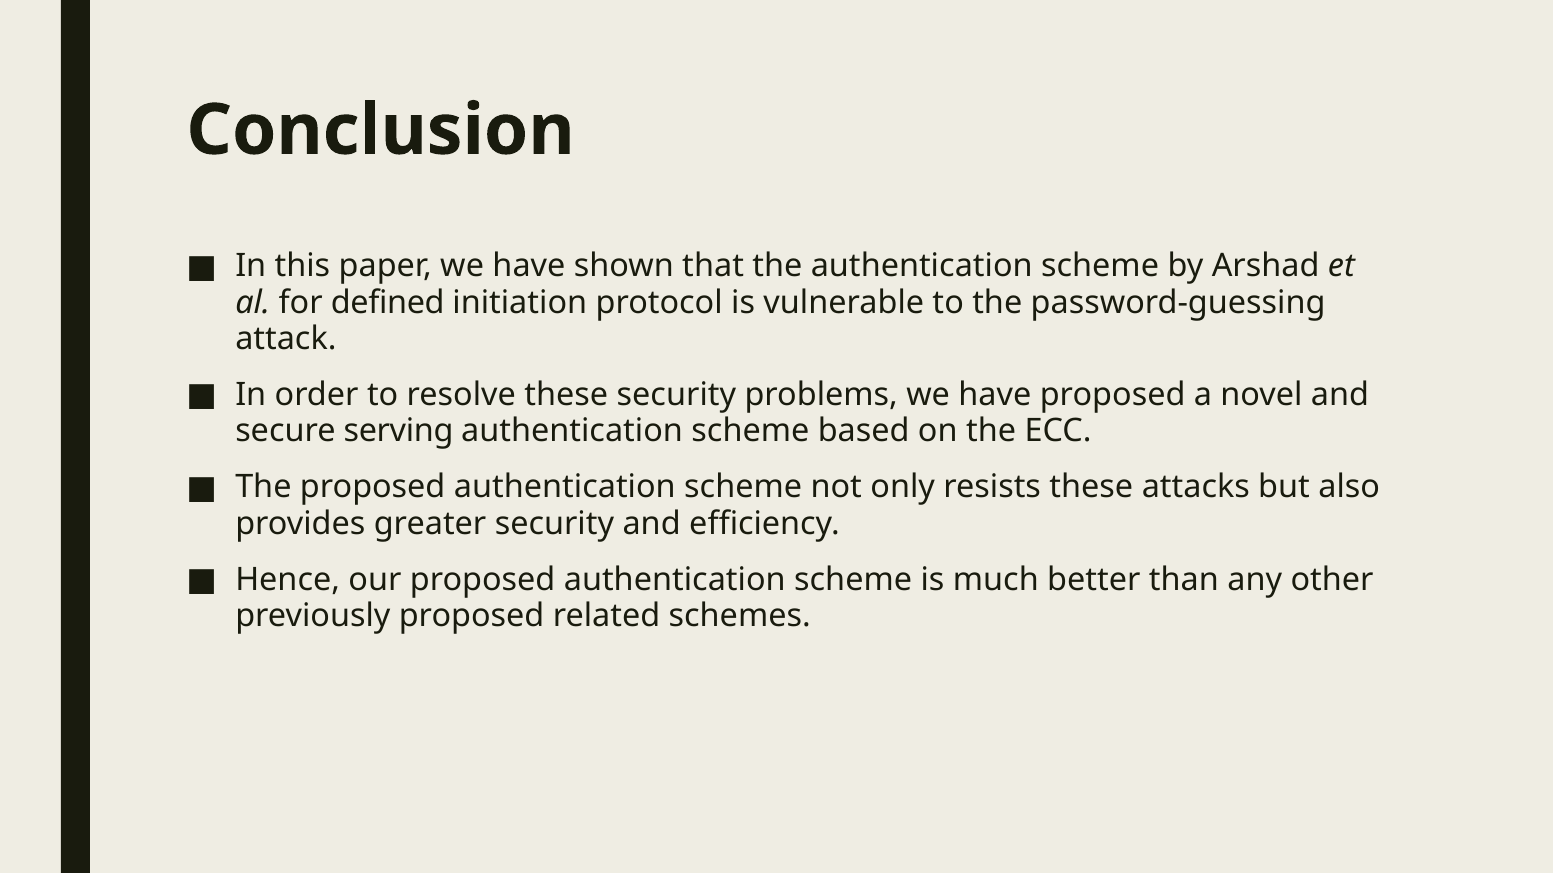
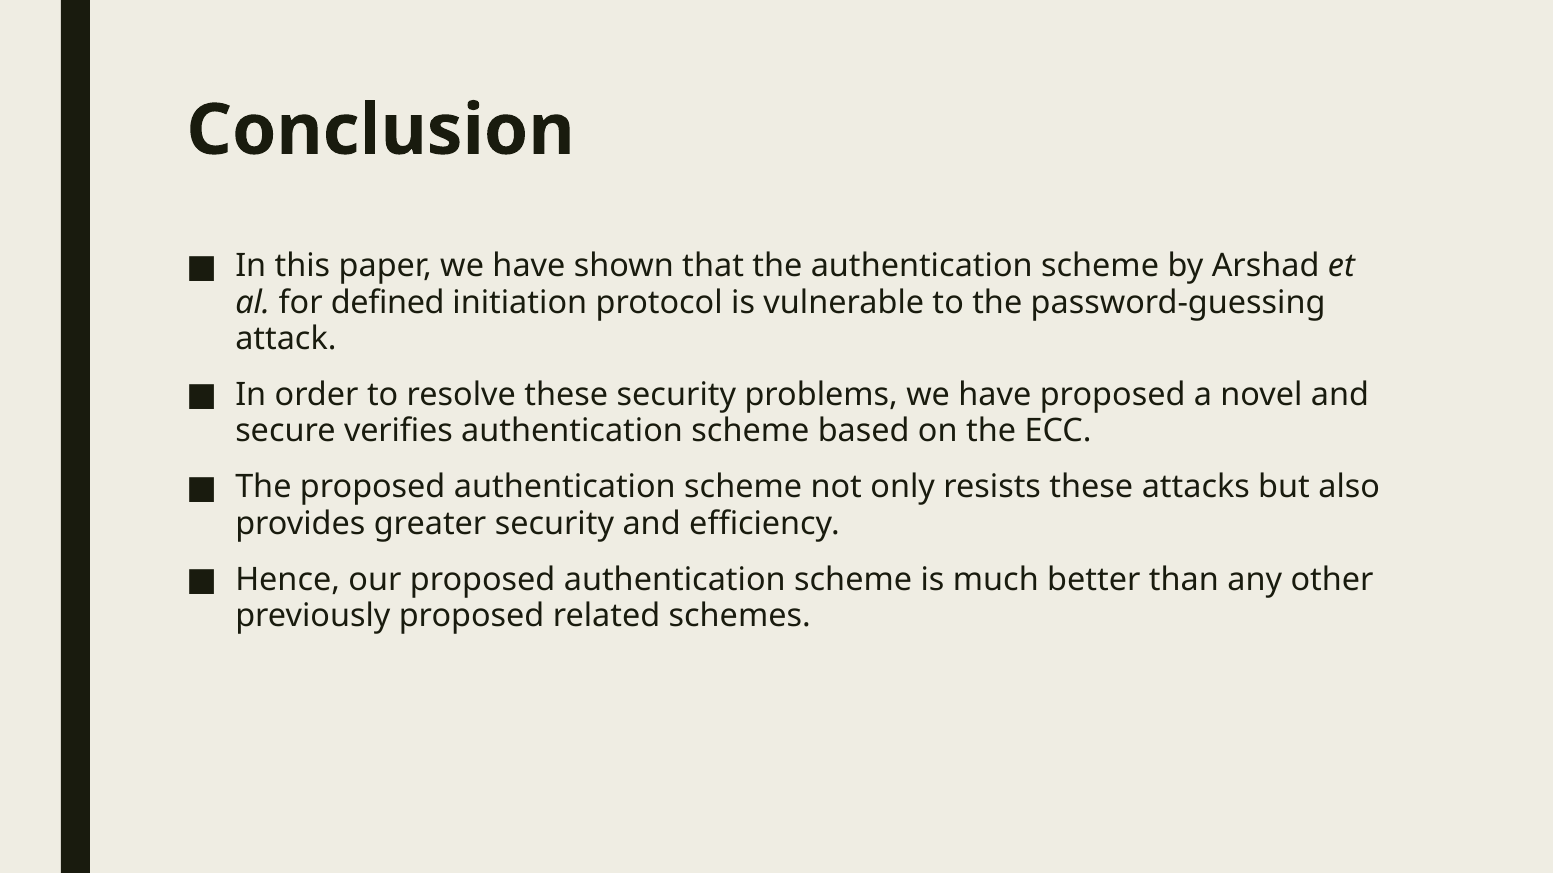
serving: serving -> verifies (398, 432)
